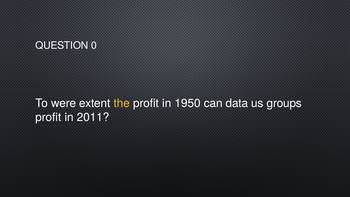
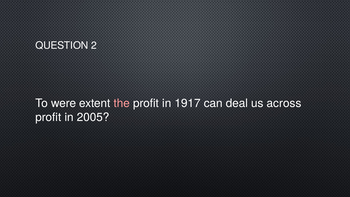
0: 0 -> 2 (94, 46)
the colour: yellow -> pink (122, 103)
1950: 1950 -> 1917 (188, 103)
data: data -> deal (237, 103)
groups: groups -> across (284, 103)
2011: 2011 -> 2005 (93, 117)
